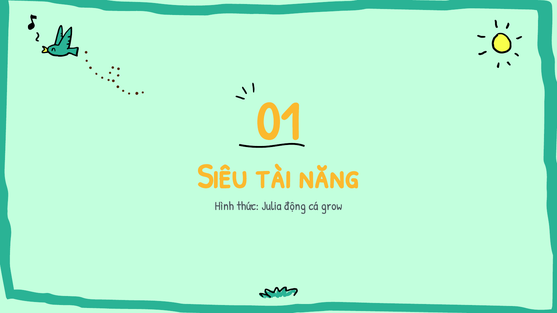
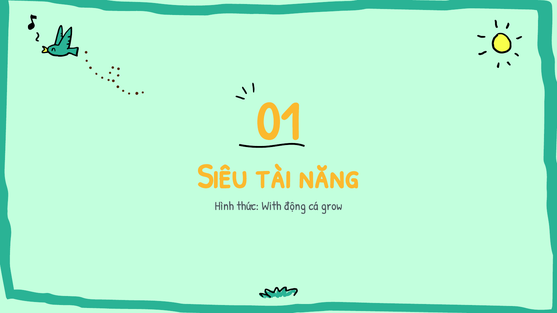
Julia: Julia -> With (271, 206)
